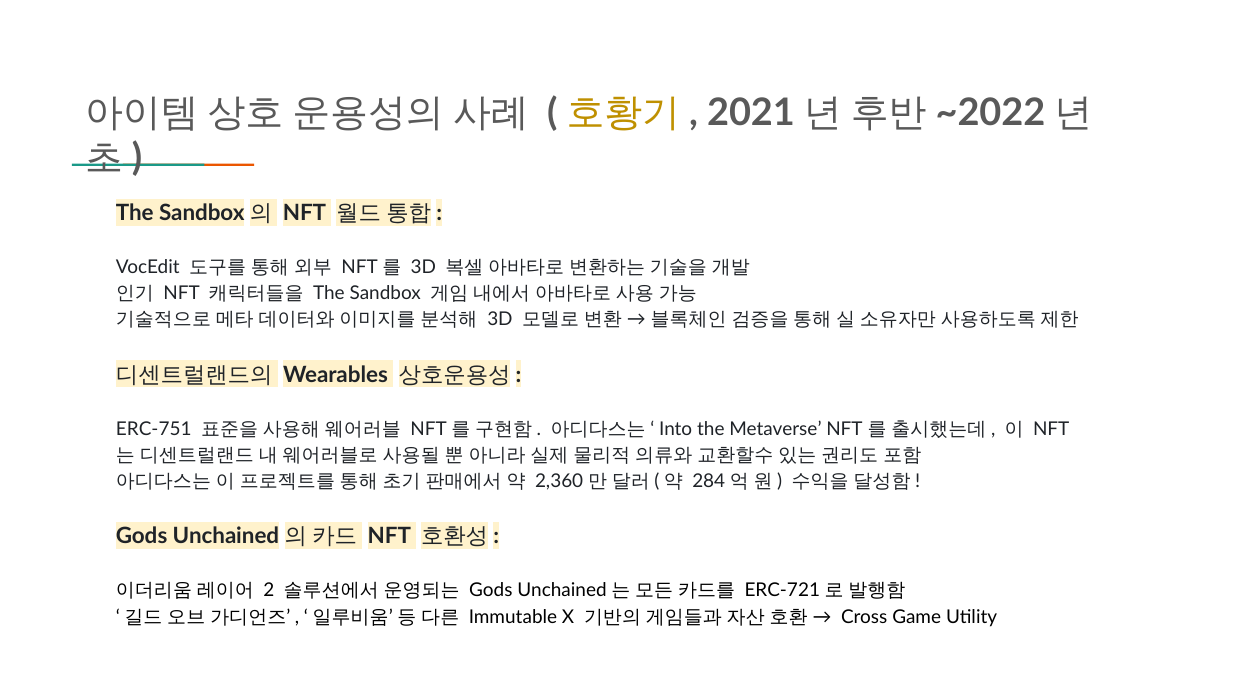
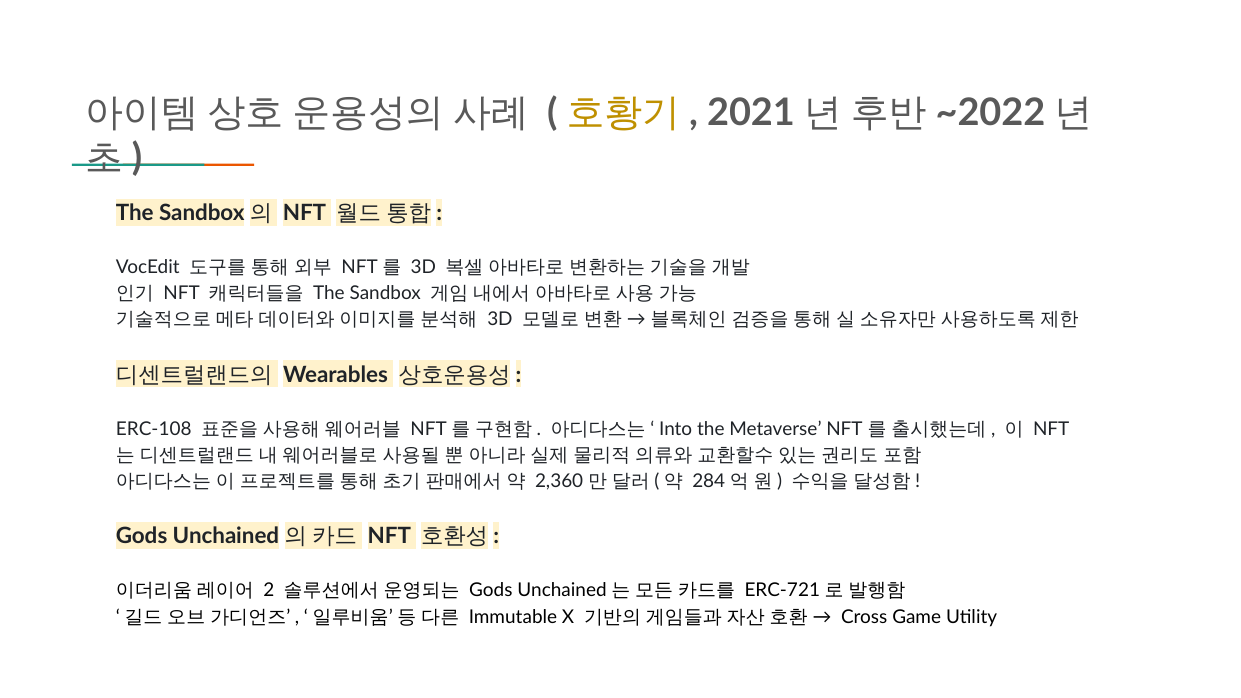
ERC-751: ERC-751 -> ERC-108 (154, 429)
